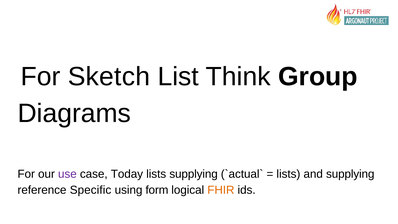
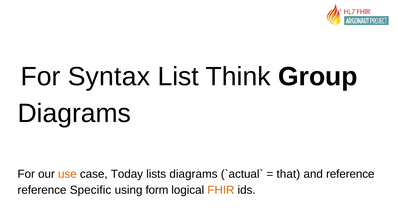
Sketch: Sketch -> Syntax (109, 77)
use colour: purple -> orange (67, 174)
lists supplying: supplying -> diagrams (193, 174)
lists: lists -> that (288, 174)
and supplying: supplying -> reference (350, 174)
